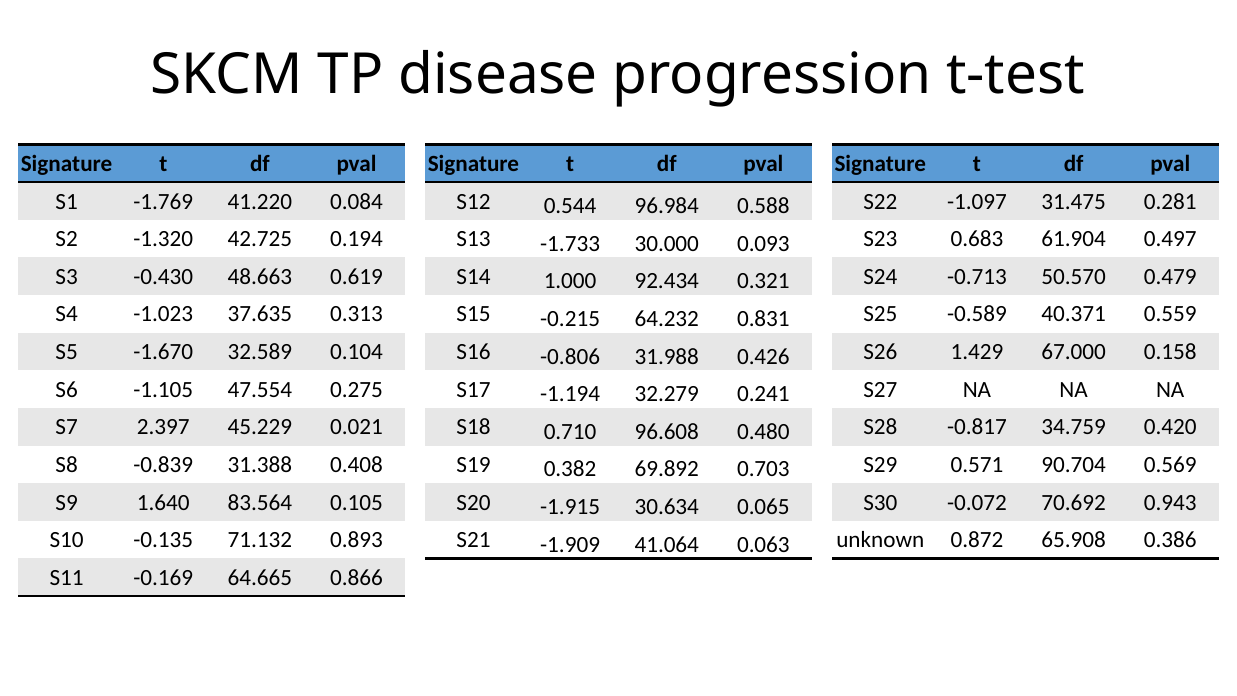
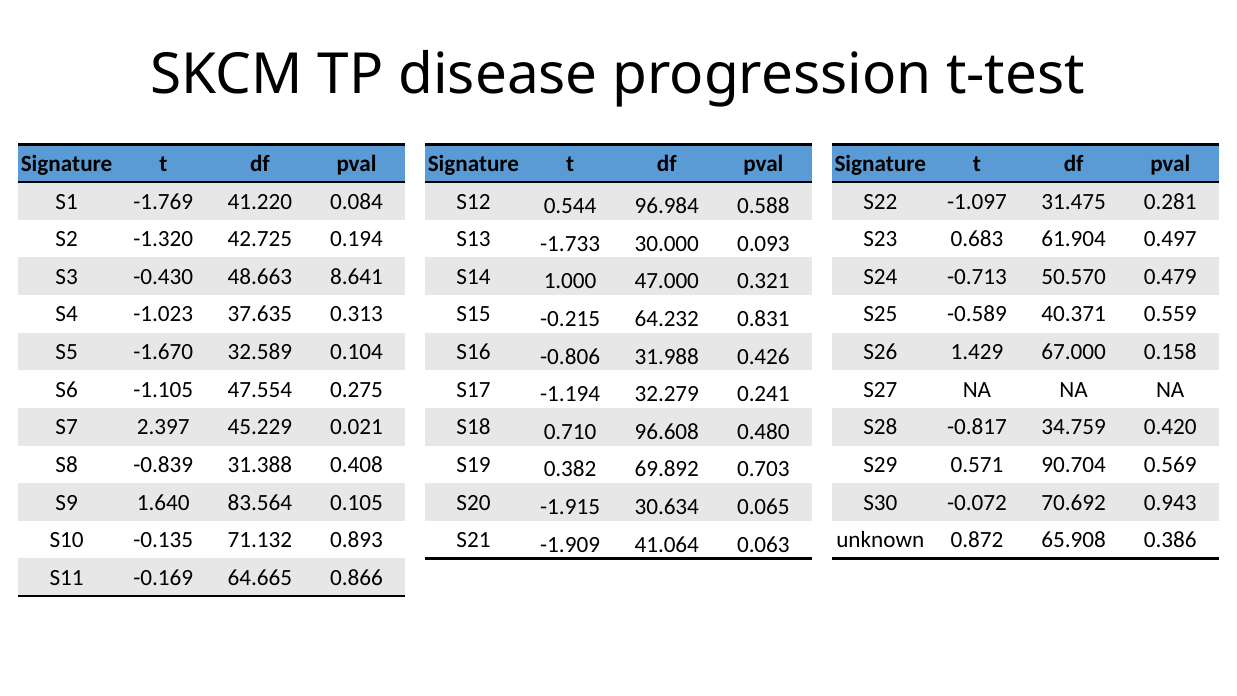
0.619: 0.619 -> 8.641 (357, 277)
92.434: 92.434 -> 47.000 (667, 281)
